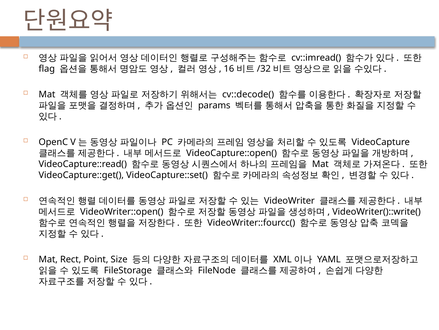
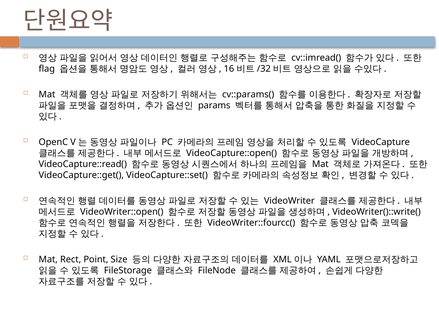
cv::decode(: cv::decode( -> cv::params( (248, 94)
